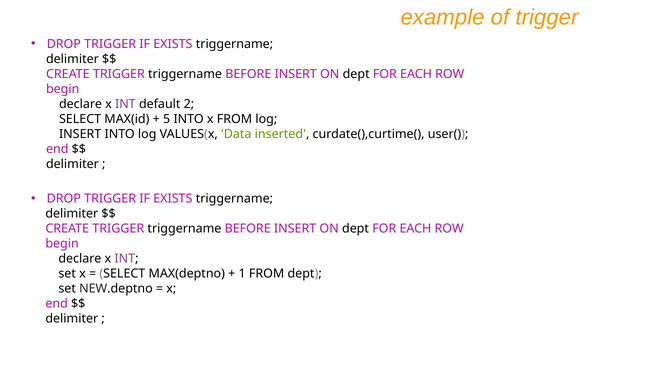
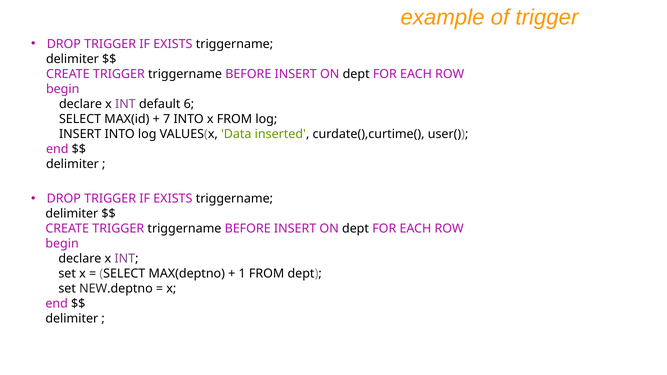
2: 2 -> 6 (189, 104)
5: 5 -> 7 (167, 119)
